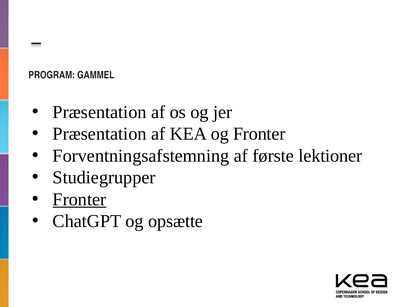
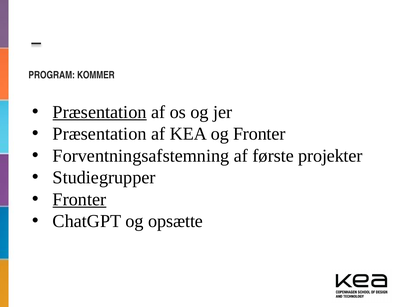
GAMMEL: GAMMEL -> KOMMER (96, 75)
Præsentation underline: none -> present (100, 112)
lektioner: lektioner -> projekter (330, 156)
